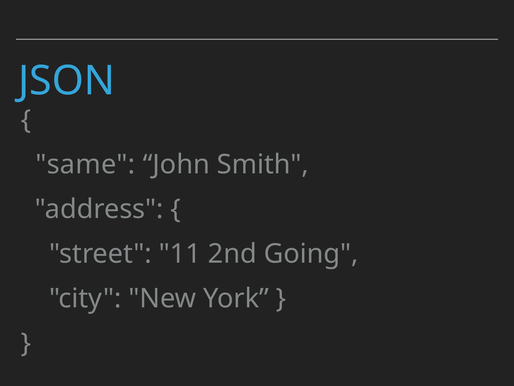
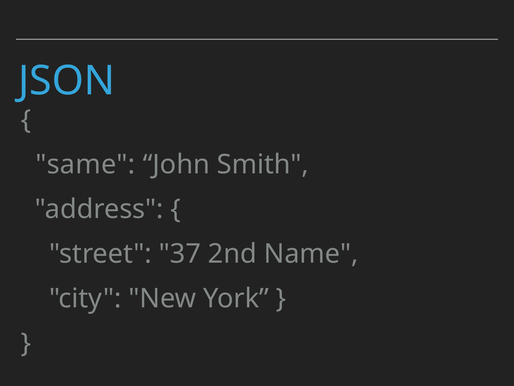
11: 11 -> 37 (180, 254)
Going: Going -> Name (311, 254)
